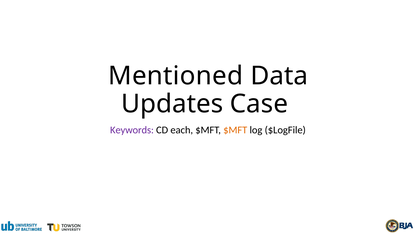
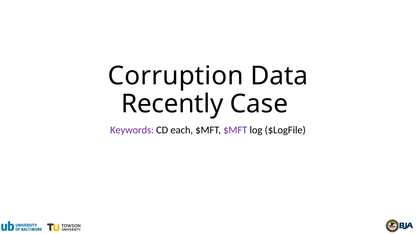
Mentioned: Mentioned -> Corruption (176, 76)
Updates: Updates -> Recently (172, 104)
$MFT colour: orange -> purple (235, 130)
